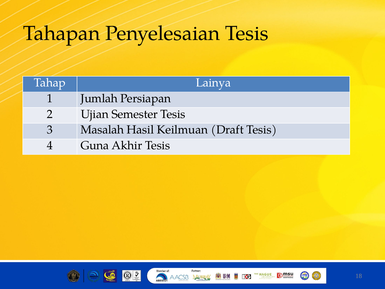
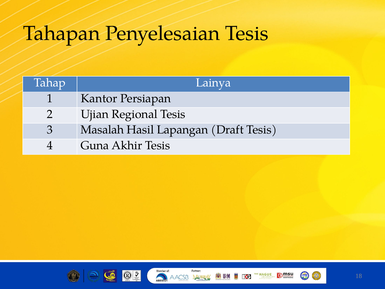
Jumlah: Jumlah -> Kantor (99, 98)
Semester: Semester -> Regional (135, 114)
Keilmuan: Keilmuan -> Lapangan (183, 130)
